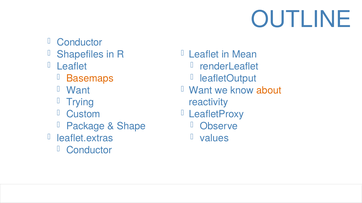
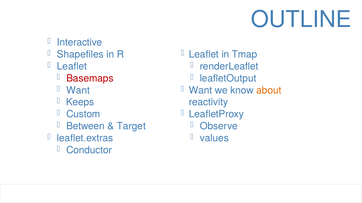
Conductor: Conductor -> Interactive (80, 43)
Mean: Mean -> Tmap (245, 55)
Basemaps colour: orange -> red (90, 79)
Trying: Trying -> Keeps (80, 103)
Package: Package -> Between (86, 126)
Shape: Shape -> Target (131, 126)
